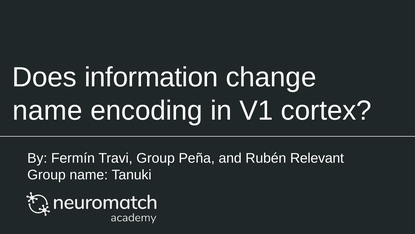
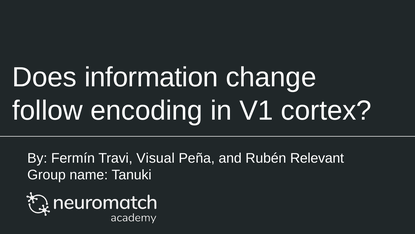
name: name -> follow (48, 110)
Travi Group: Group -> Visual (156, 158)
